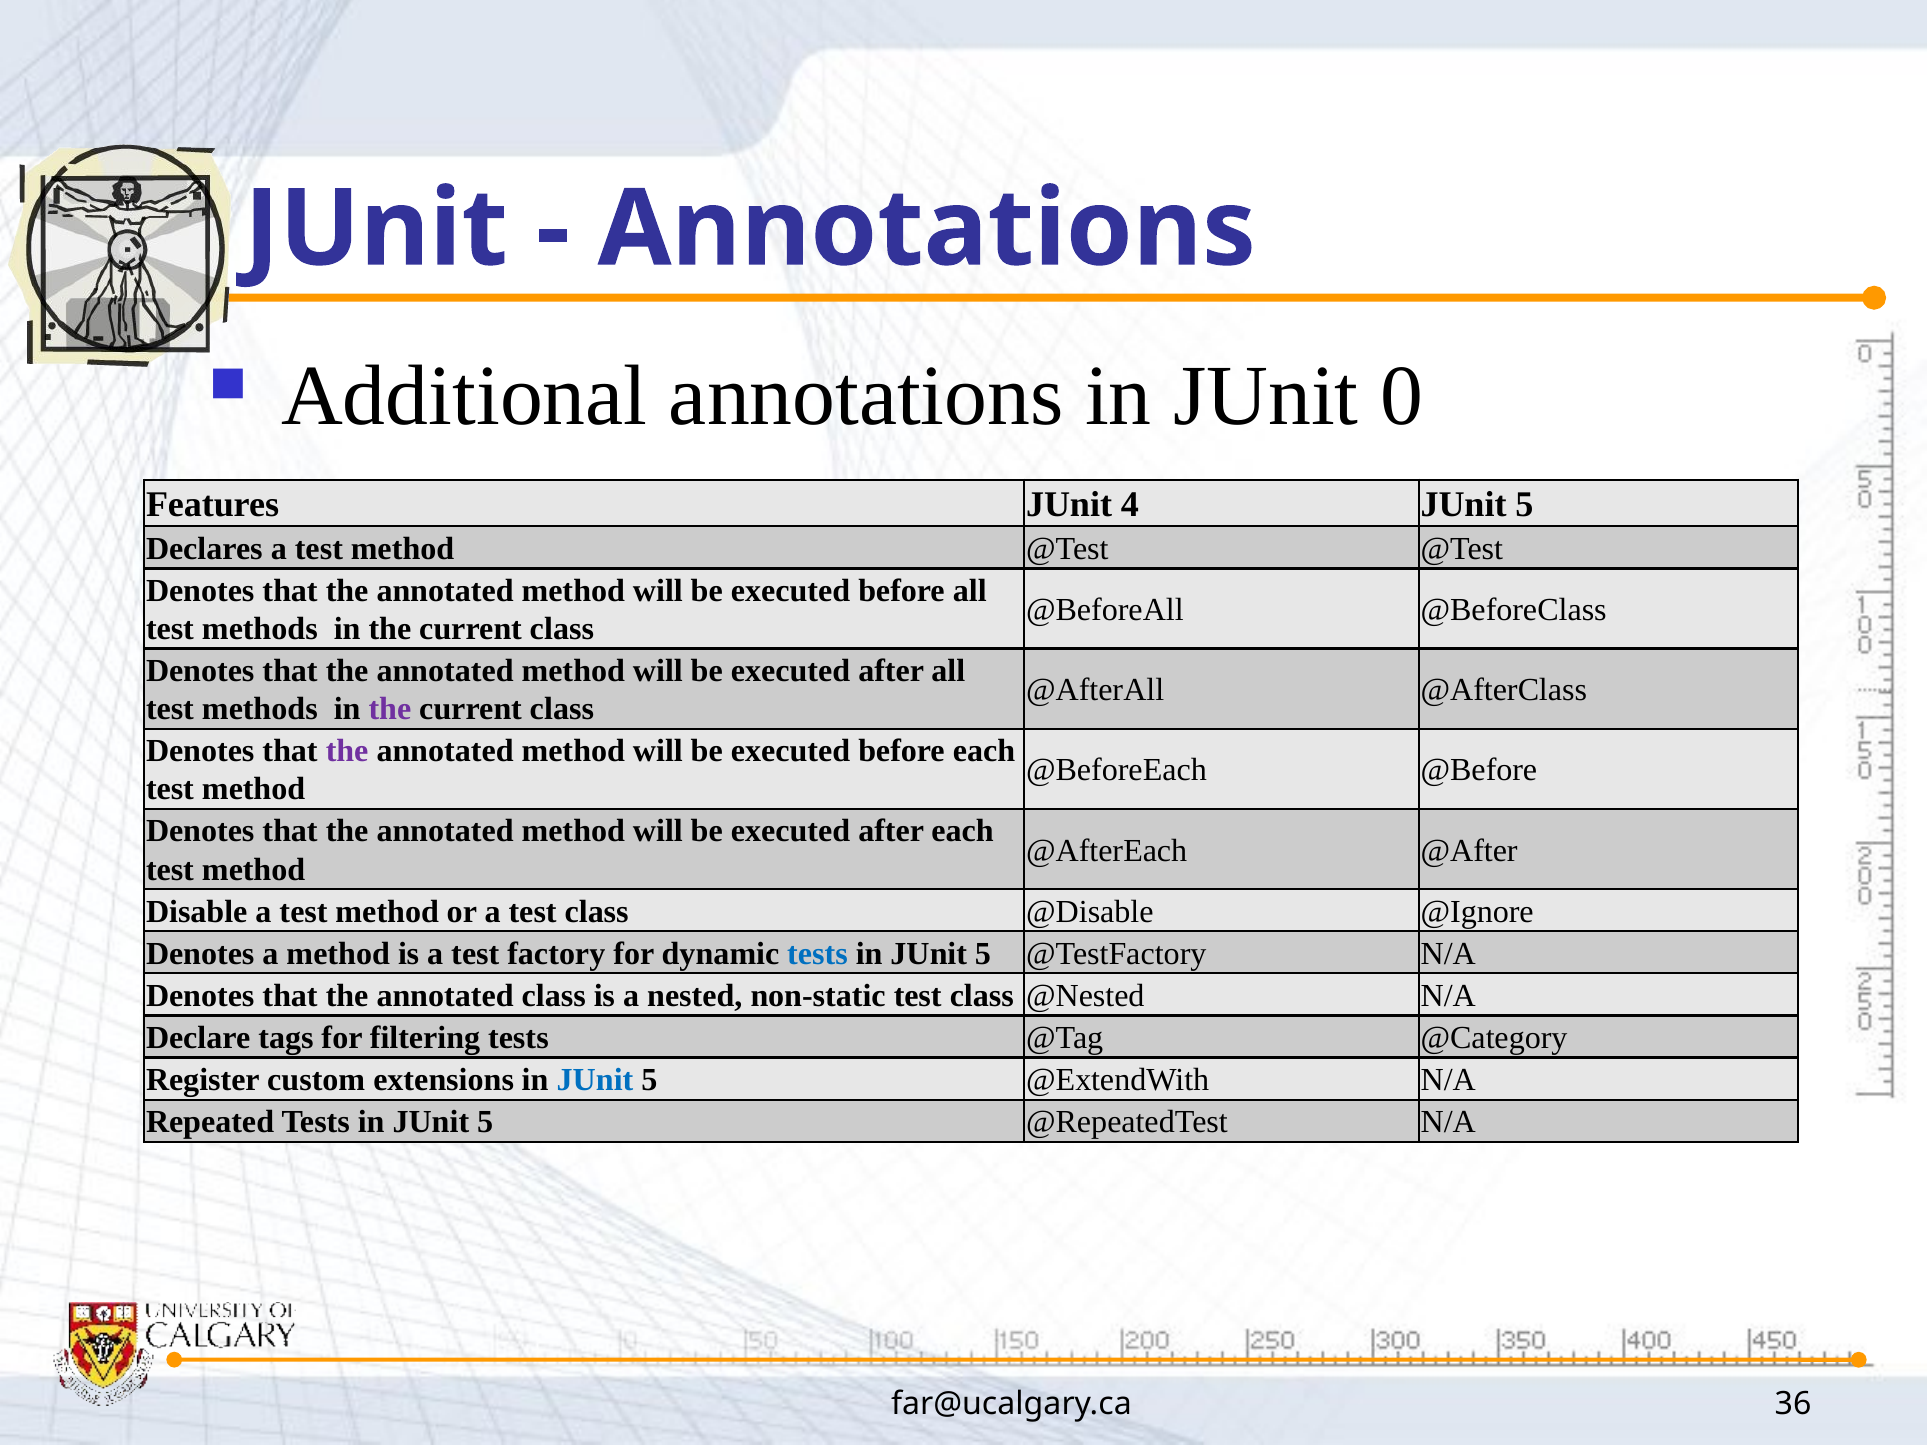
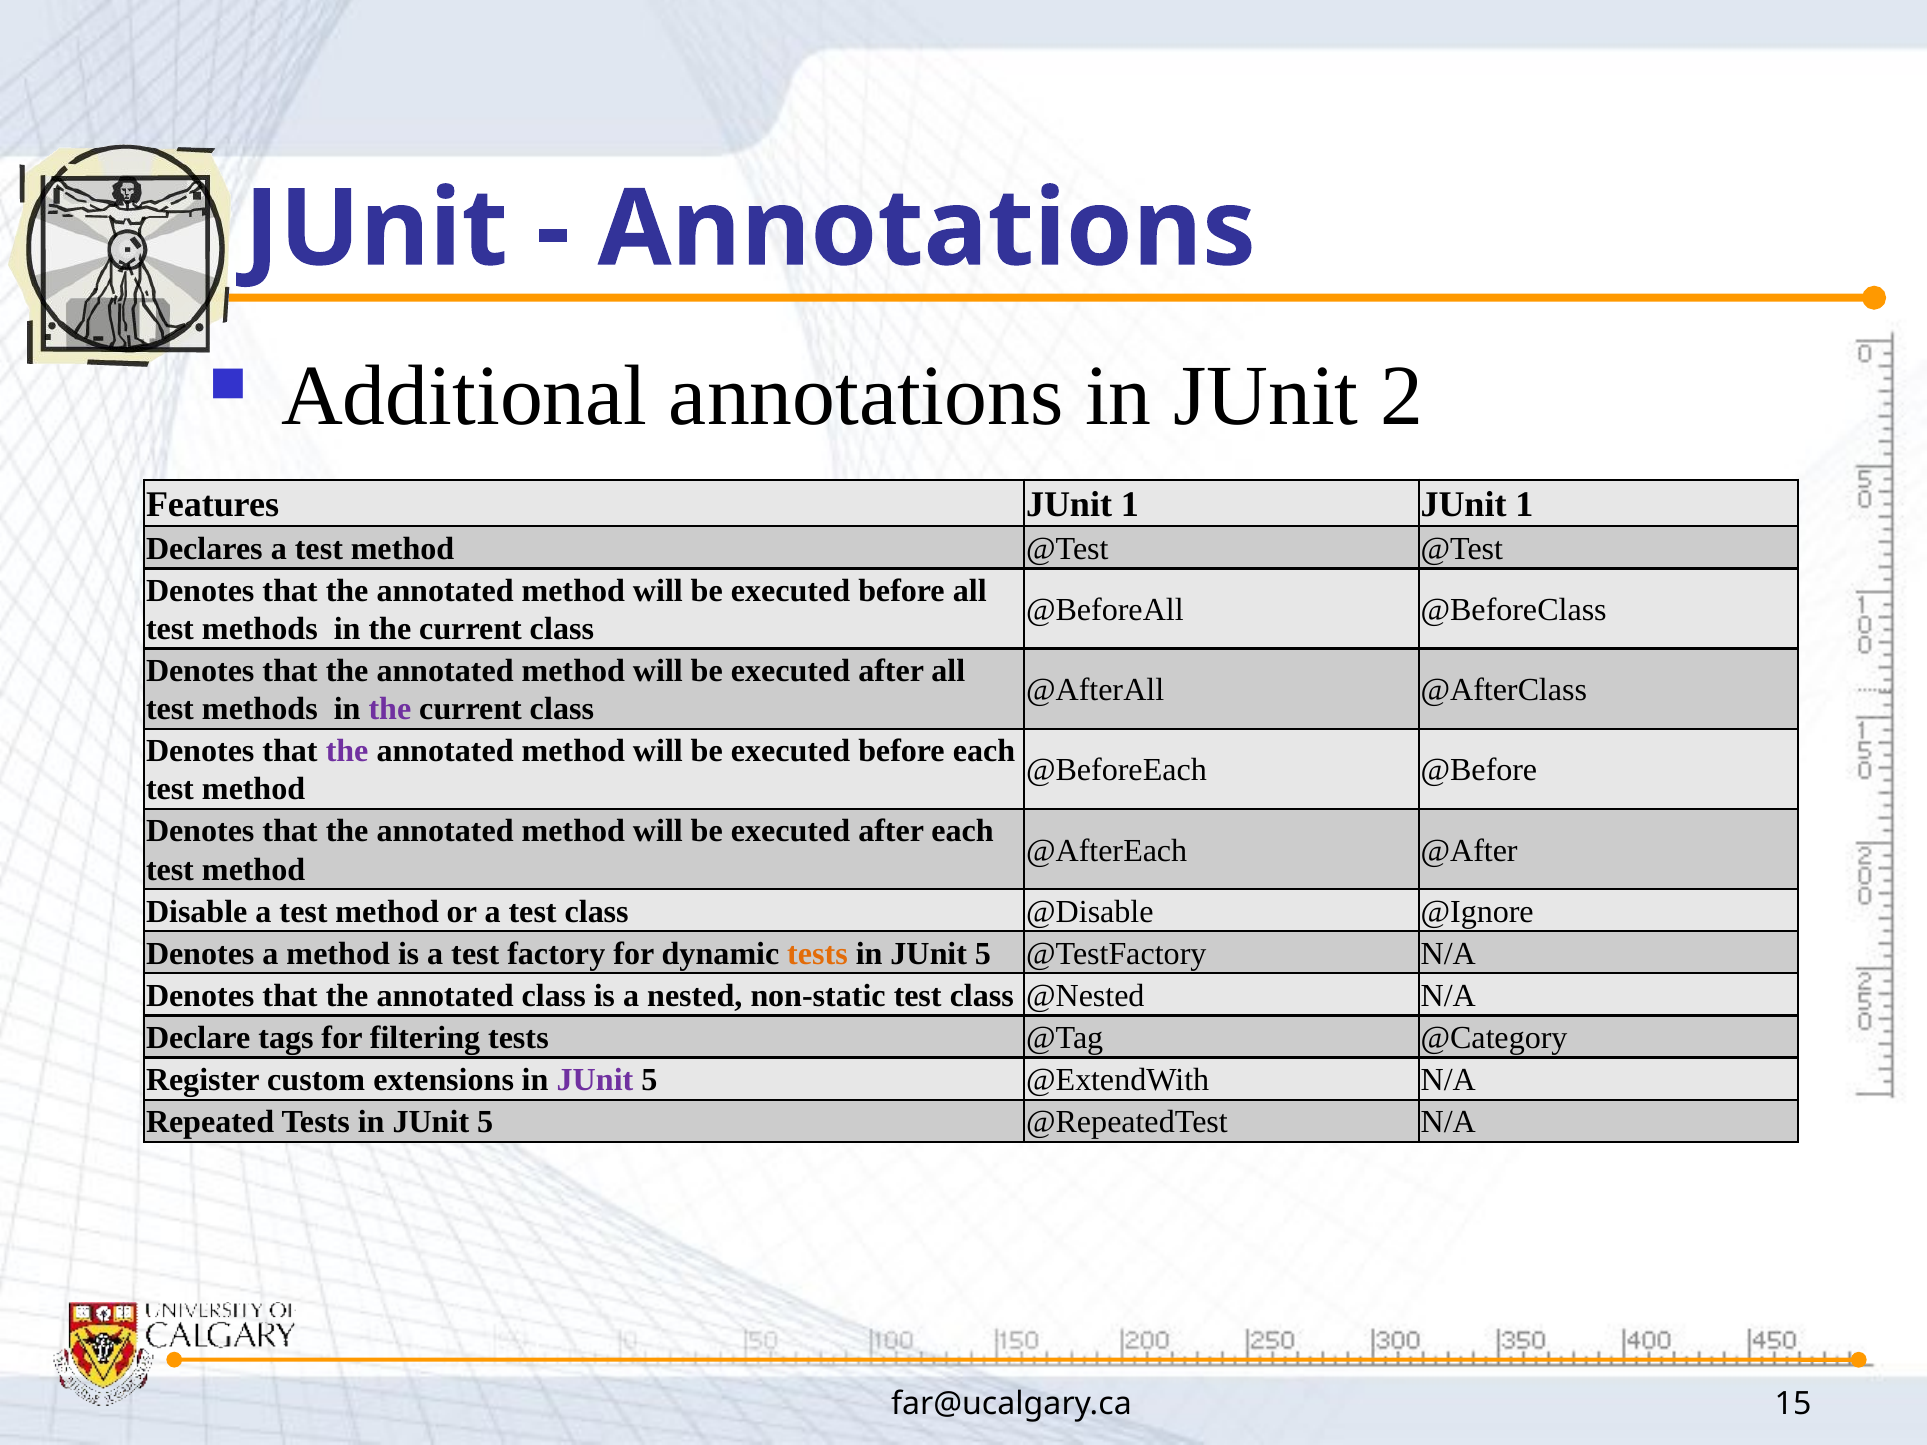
0: 0 -> 2 (1401, 396)
Features JUnit 4: 4 -> 1 (1130, 505)
5: 5 -> 1 (1524, 505)
tests colour: blue -> orange (817, 954)
JUnit colour: blue -> purple (595, 1080)
36: 36 -> 15 (1793, 1404)
